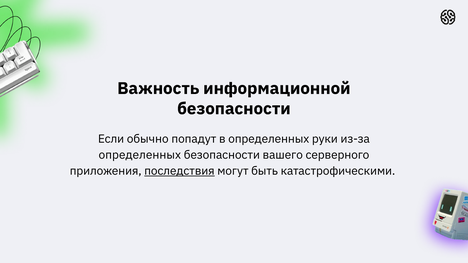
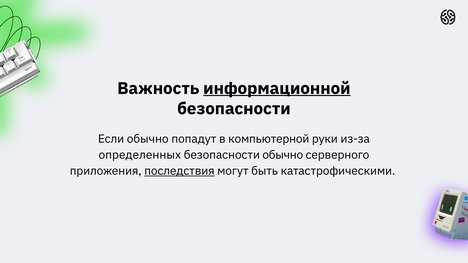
информационной underline: none -> present (277, 88)
в определенных: определенных -> компьютерной (269, 139)
безопасности вашего: вашего -> обычно (283, 155)
